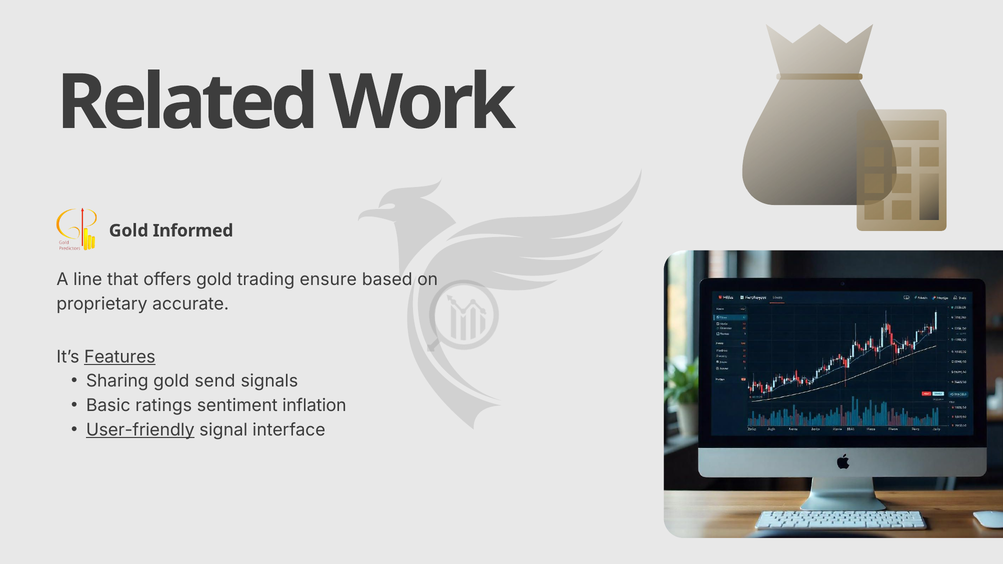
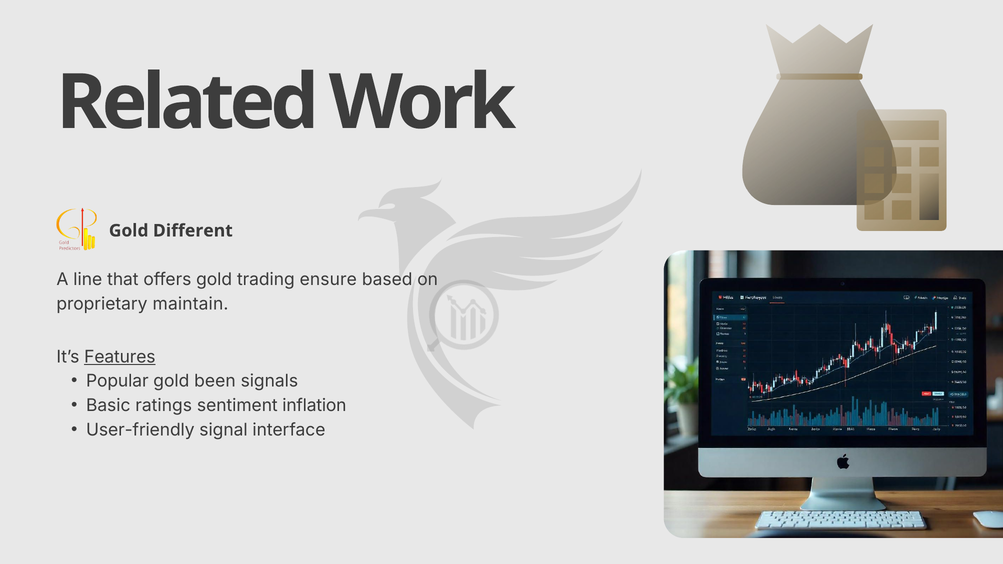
Informed: Informed -> Different (193, 231)
accurate: accurate -> maintain (191, 304)
Sharing: Sharing -> Popular (117, 381)
send: send -> been (215, 381)
User-friendly underline: present -> none (140, 430)
